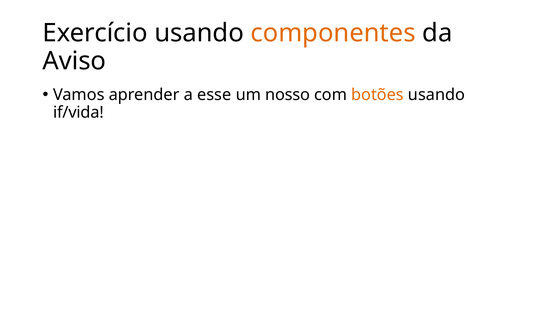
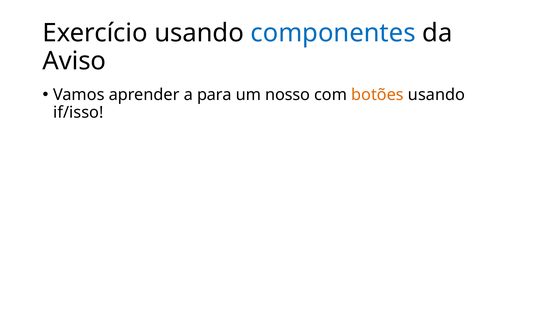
componentes colour: orange -> blue (333, 33)
esse: esse -> para (214, 95)
if/vida: if/vida -> if/isso (78, 112)
